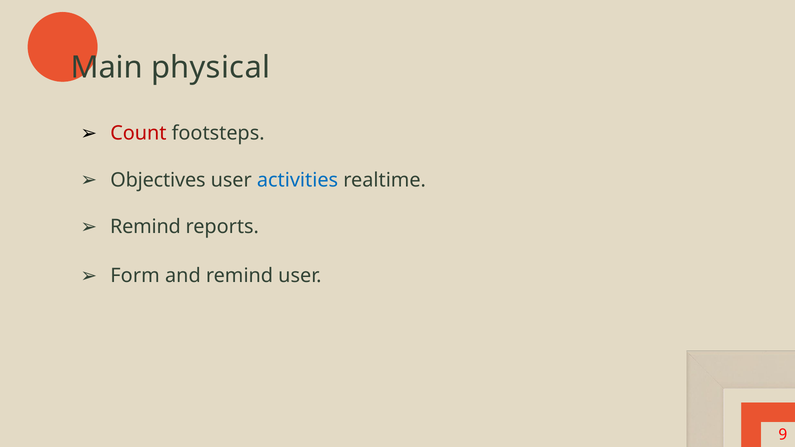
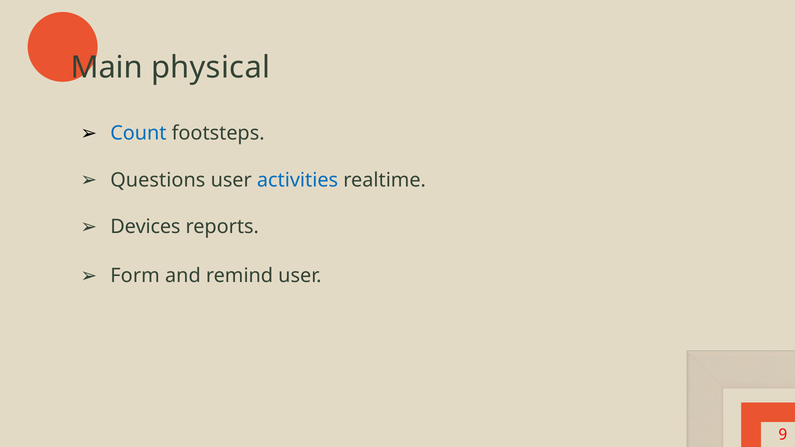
Count colour: red -> blue (138, 133)
Objectives: Objectives -> Questions (158, 180)
Remind: Remind -> Devices (145, 227)
